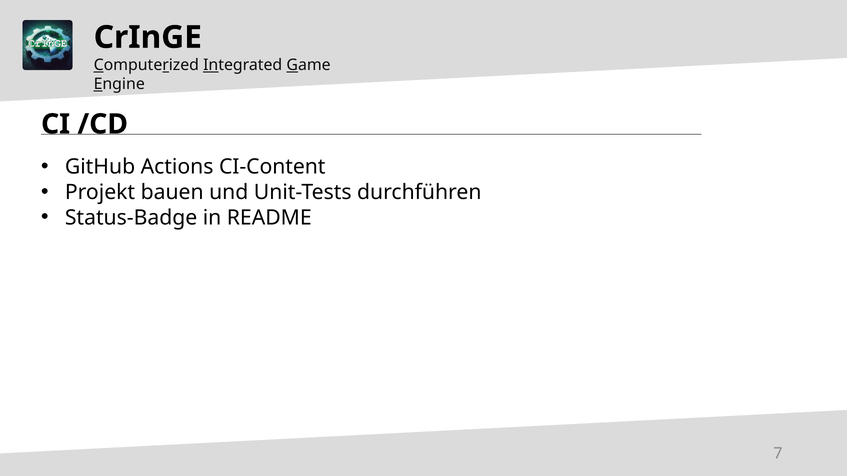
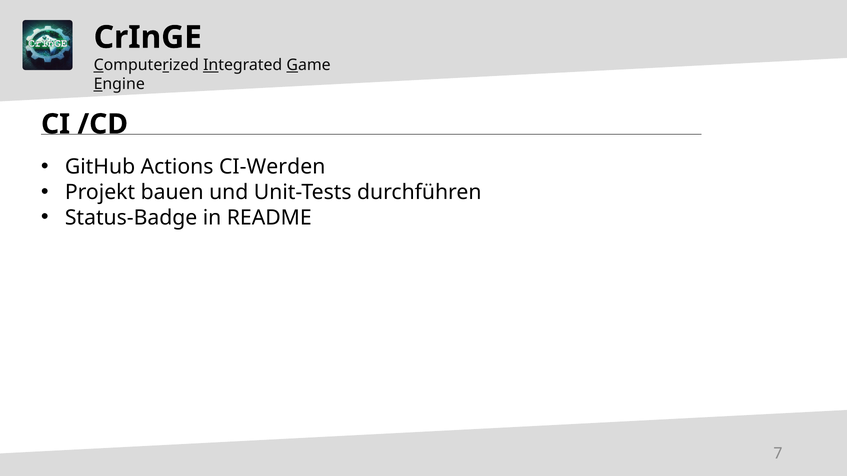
CI-Content: CI-Content -> CI-Werden (272, 167)
